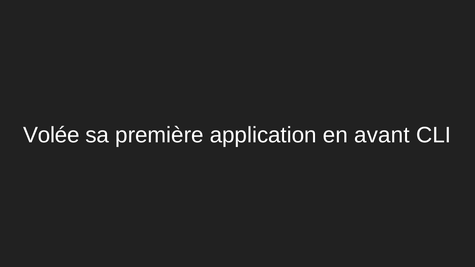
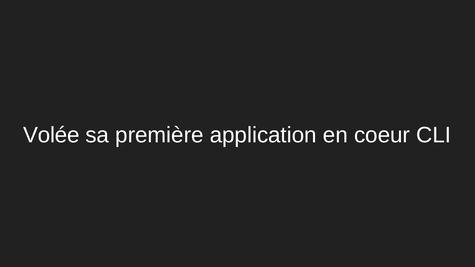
avant: avant -> coeur (382, 135)
